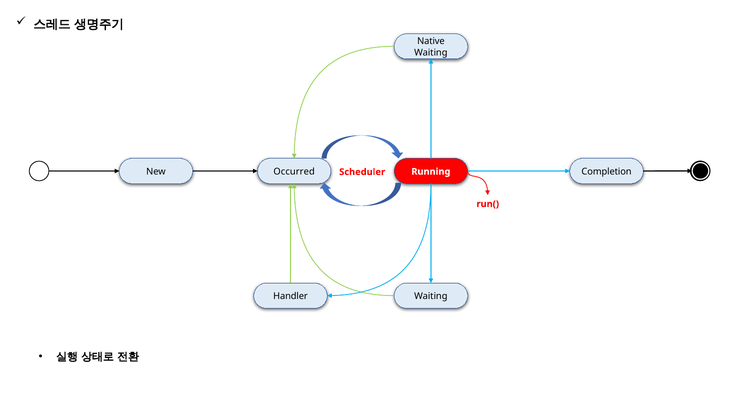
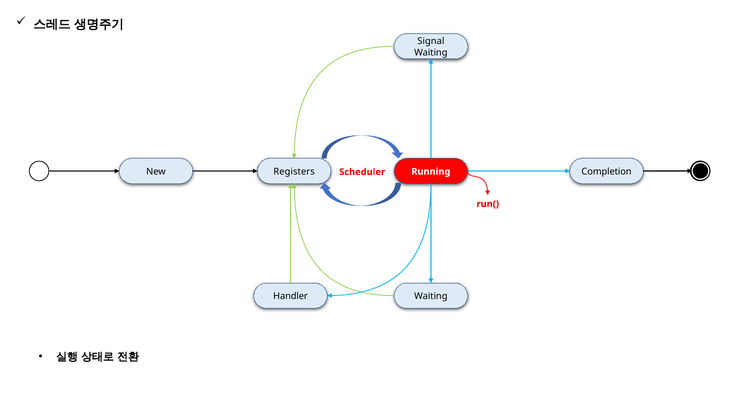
Native: Native -> Signal (431, 41)
Occurred: Occurred -> Registers (294, 171)
